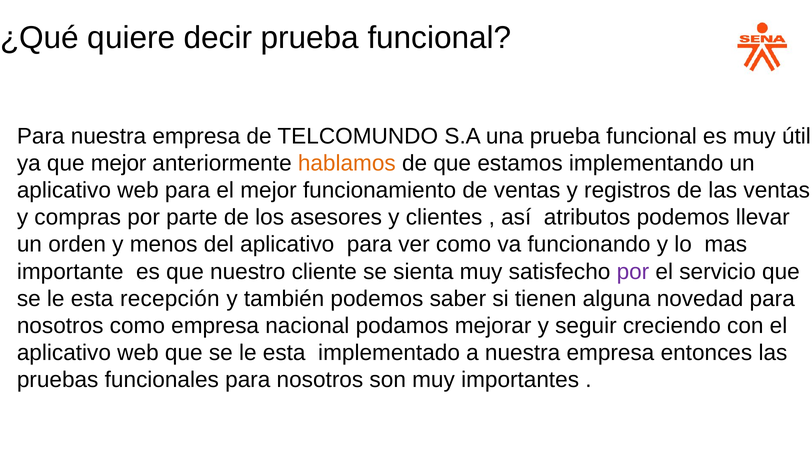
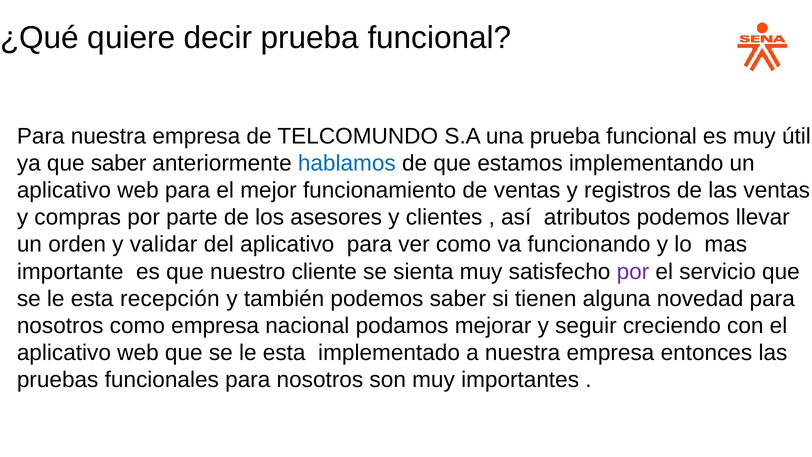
que mejor: mejor -> saber (119, 163)
hablamos colour: orange -> blue (347, 163)
menos: menos -> validar (164, 244)
